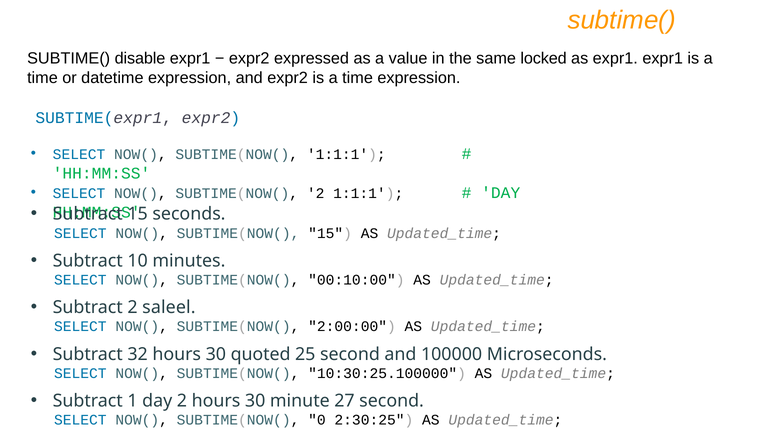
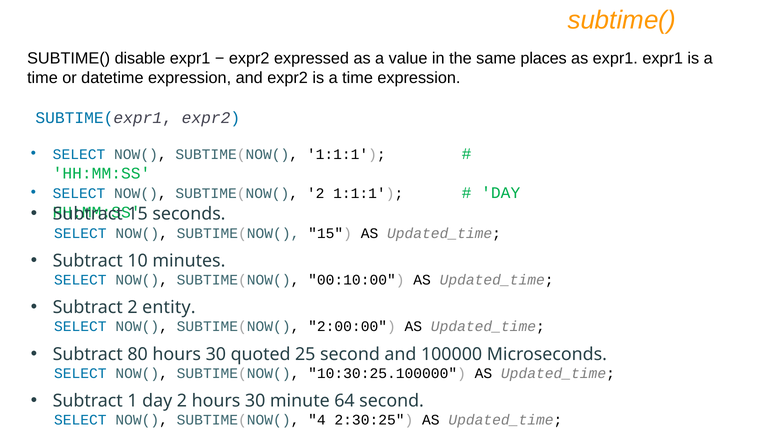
locked: locked -> places (544, 59)
saleel: saleel -> entity (169, 308)
32: 32 -> 80 (138, 354)
27: 27 -> 64 (344, 401)
0: 0 -> 4 (317, 420)
